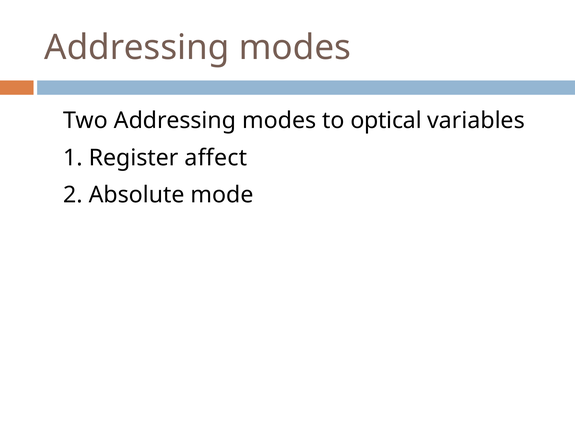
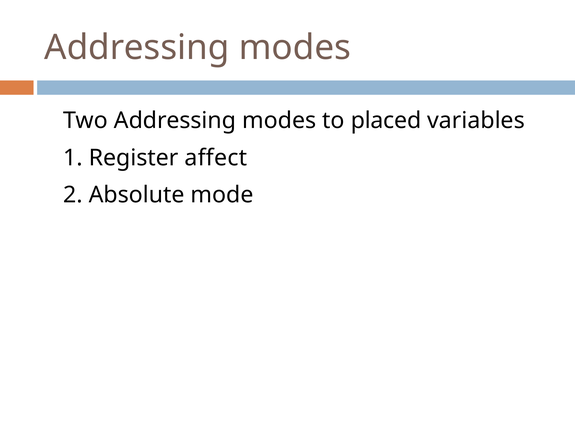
optical: optical -> placed (386, 121)
